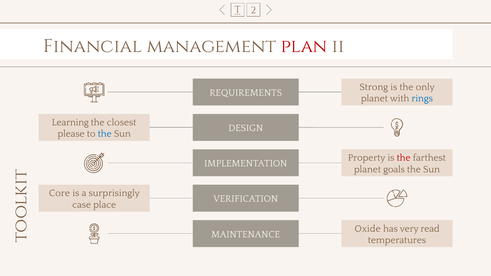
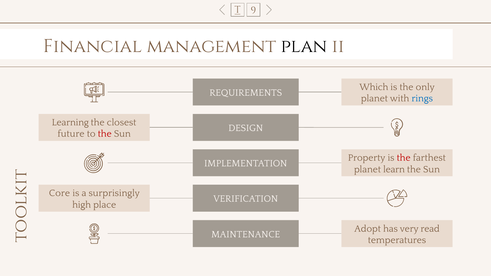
2: 2 -> 9 (253, 10)
plan colour: red -> black (304, 46)
Strong: Strong -> Which (374, 87)
please: please -> future (71, 134)
the colour: blue -> red (105, 134)
goals: goals -> learn (394, 169)
case: case -> high (82, 205)
Oxide: Oxide -> Adopt (368, 229)
